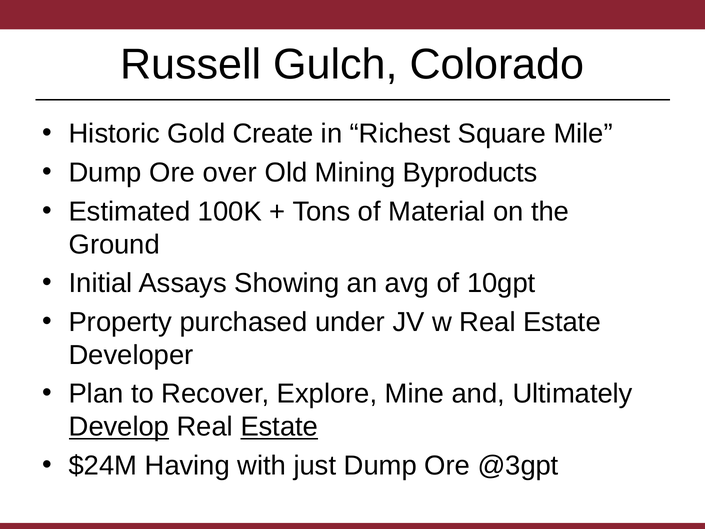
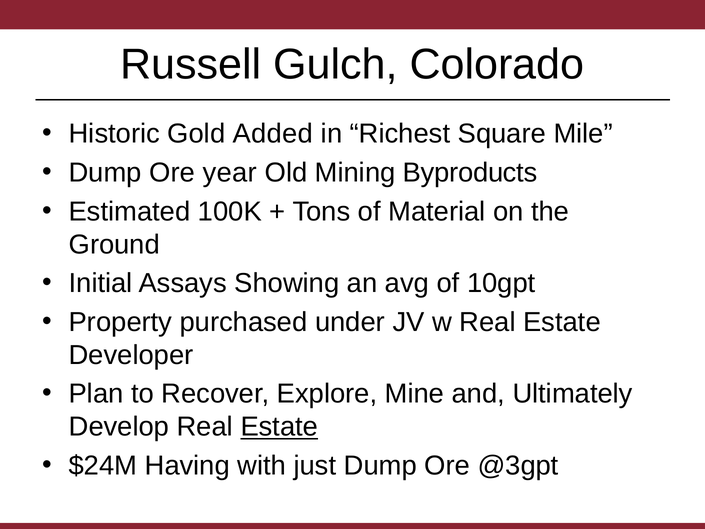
Create: Create -> Added (273, 134)
over: over -> year (230, 173)
Develop underline: present -> none (119, 427)
